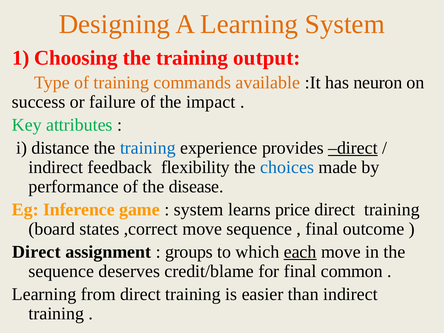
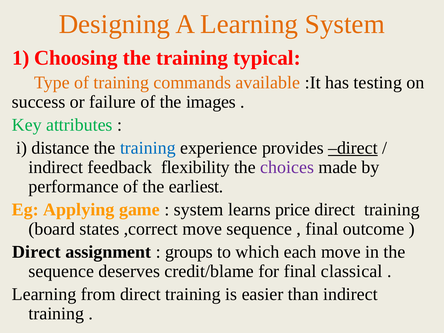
output: output -> typical (267, 58)
neuron: neuron -> testing (378, 83)
impact: impact -> images (211, 102)
choices colour: blue -> purple (287, 167)
disease: disease -> earliest (196, 187)
Inference: Inference -> Applying (79, 210)
each underline: present -> none (300, 252)
common: common -> classical (352, 271)
